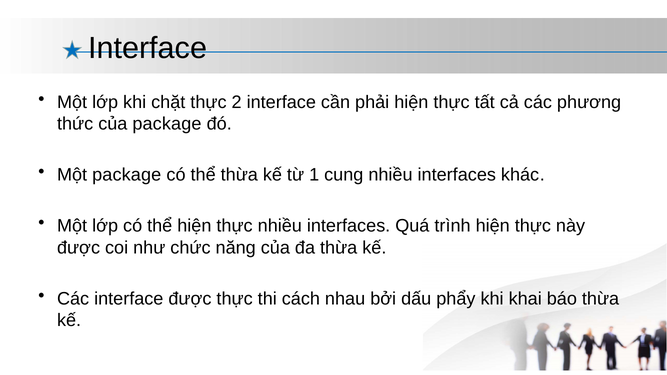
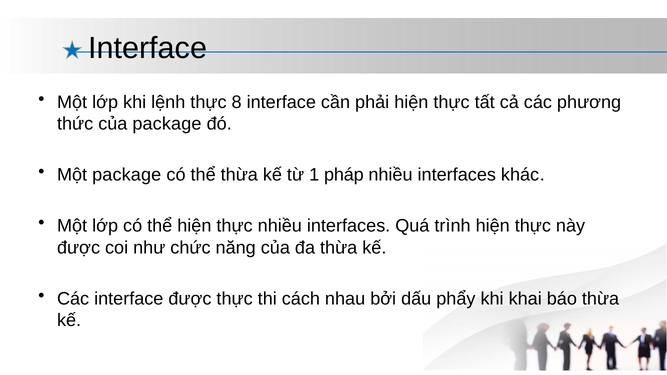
chặt: chặt -> lệnh (168, 102)
2: 2 -> 8 (237, 102)
cung: cung -> pháp (344, 175)
